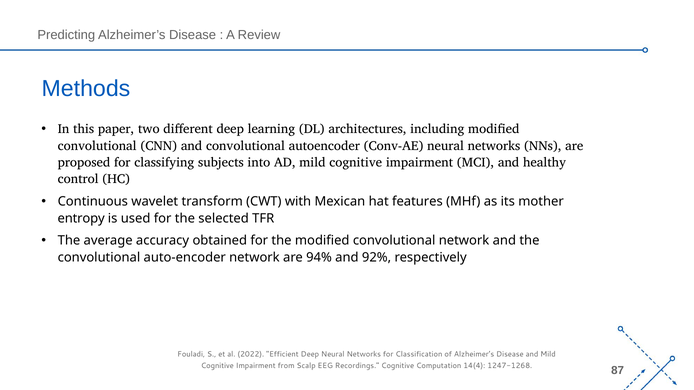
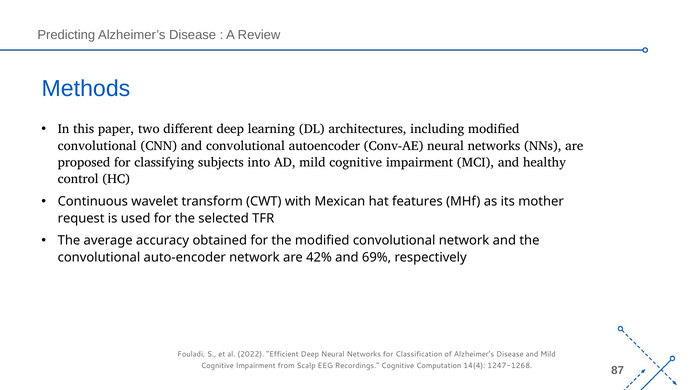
entropy: entropy -> request (81, 218)
94%: 94% -> 42% (319, 258)
92%: 92% -> 69% (377, 258)
